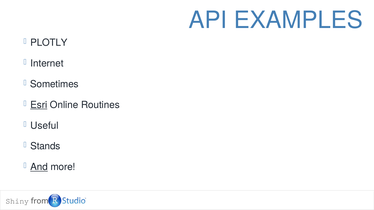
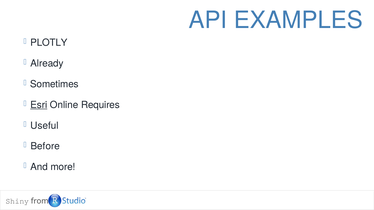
Internet: Internet -> Already (47, 64)
Routines: Routines -> Requires (100, 105)
Stands: Stands -> Before (45, 147)
And underline: present -> none (39, 167)
